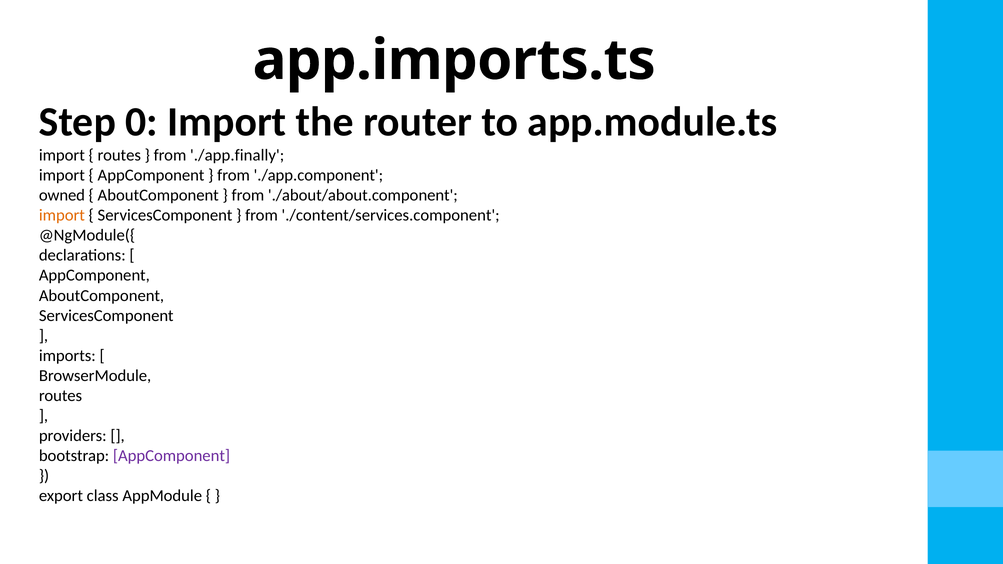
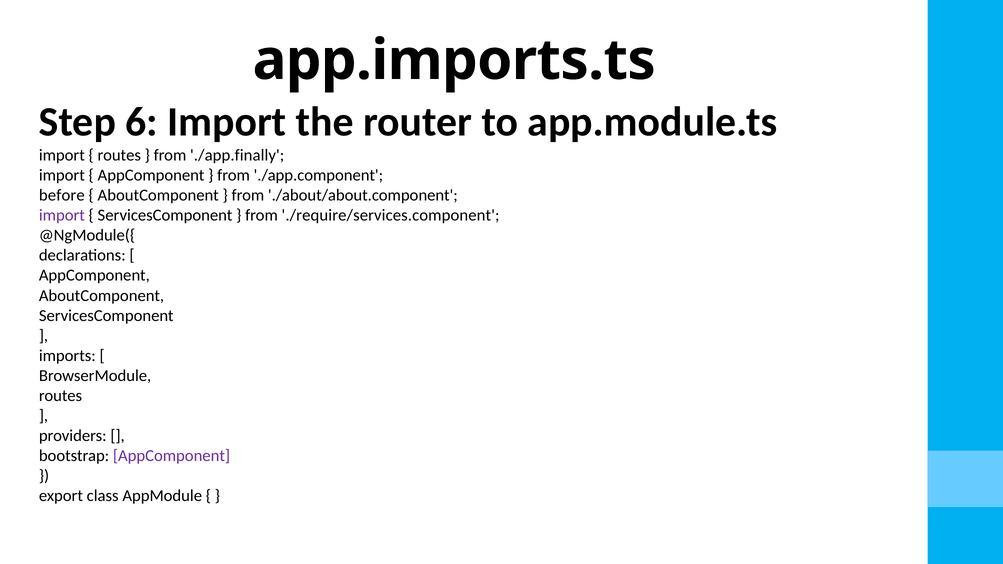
0: 0 -> 6 (142, 122)
owned: owned -> before (62, 195)
import colour: orange -> purple (62, 215)
./content/services.component: ./content/services.component -> ./require/services.component (391, 215)
